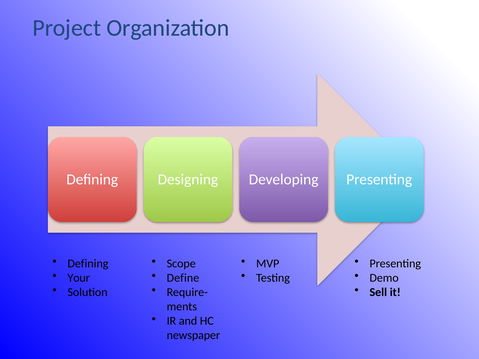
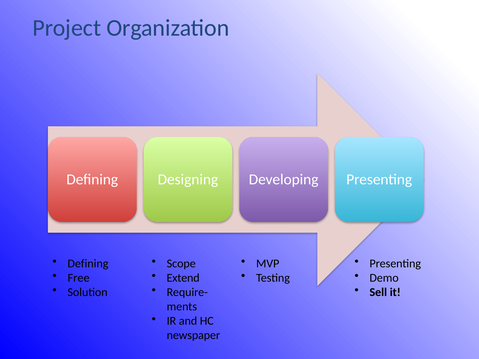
Your: Your -> Free (79, 278)
Define: Define -> Extend (183, 278)
